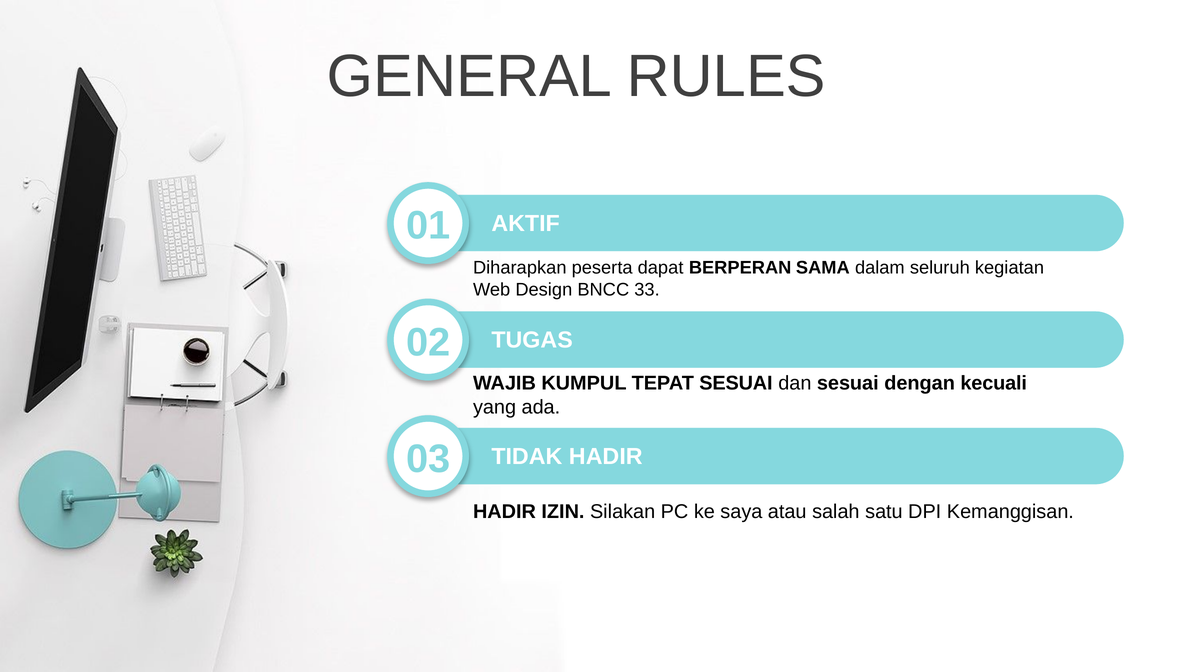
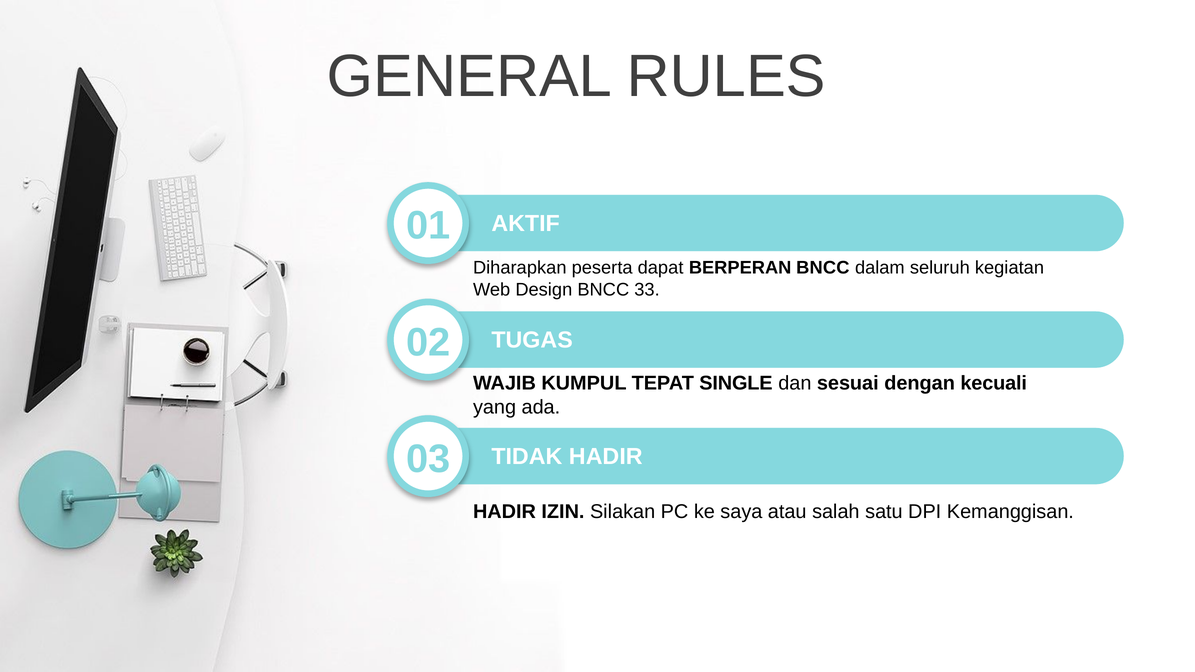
BERPERAN SAMA: SAMA -> BNCC (823, 268)
TEPAT SESUAI: SESUAI -> SINGLE (736, 384)
